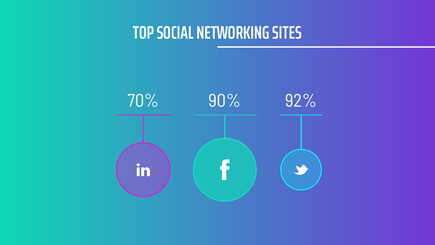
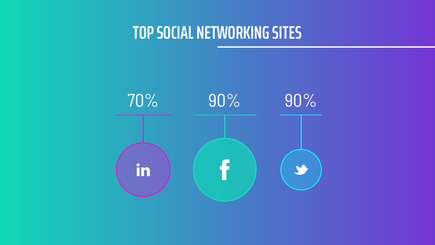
70% 92%: 92% -> 90% (301, 101)
